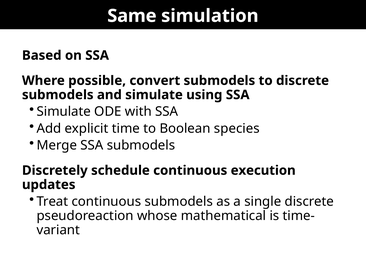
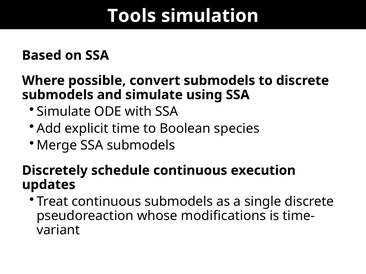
Same: Same -> Tools (132, 16)
mathematical: mathematical -> modifications (223, 216)
